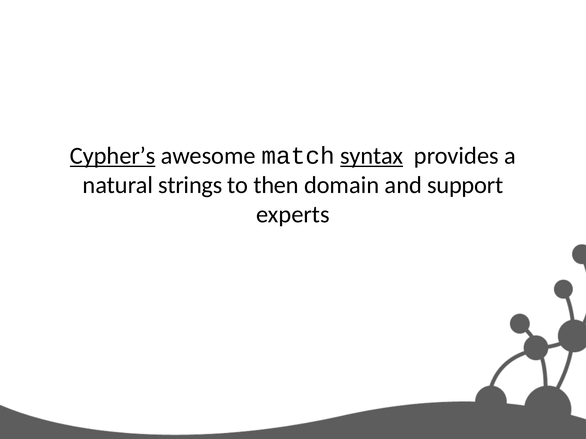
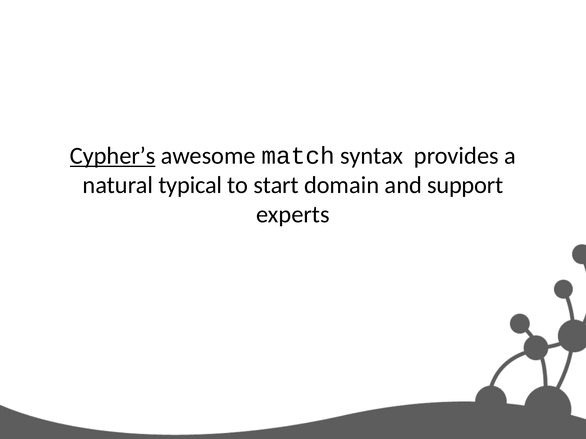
syntax underline: present -> none (372, 156)
strings: strings -> typical (190, 185)
then: then -> start (276, 185)
